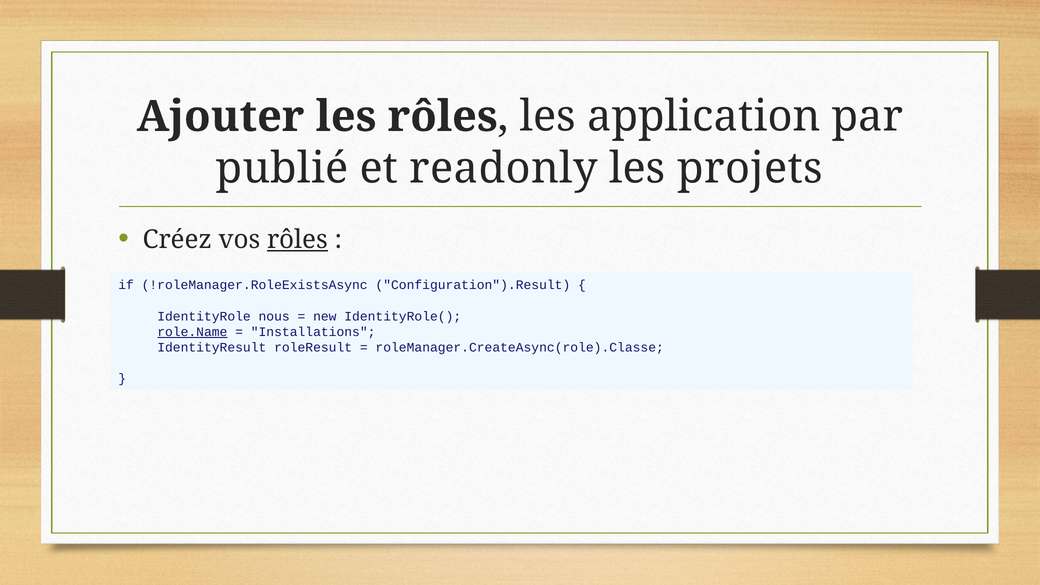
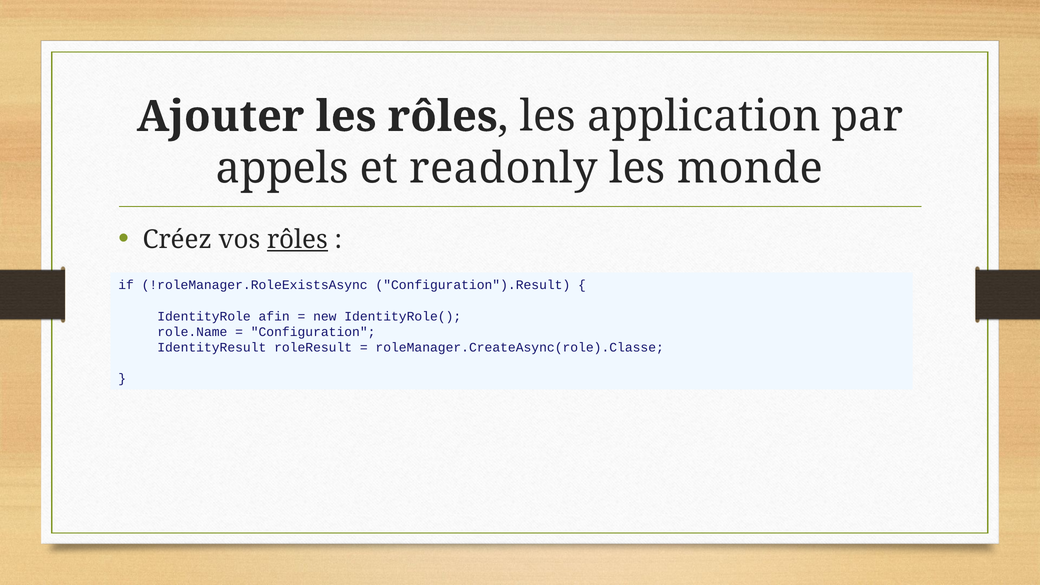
publié: publié -> appels (282, 169)
projets: projets -> monde (750, 169)
nous: nous -> afin (274, 316)
role.Name underline: present -> none (192, 332)
Installations: Installations -> Configuration (313, 332)
